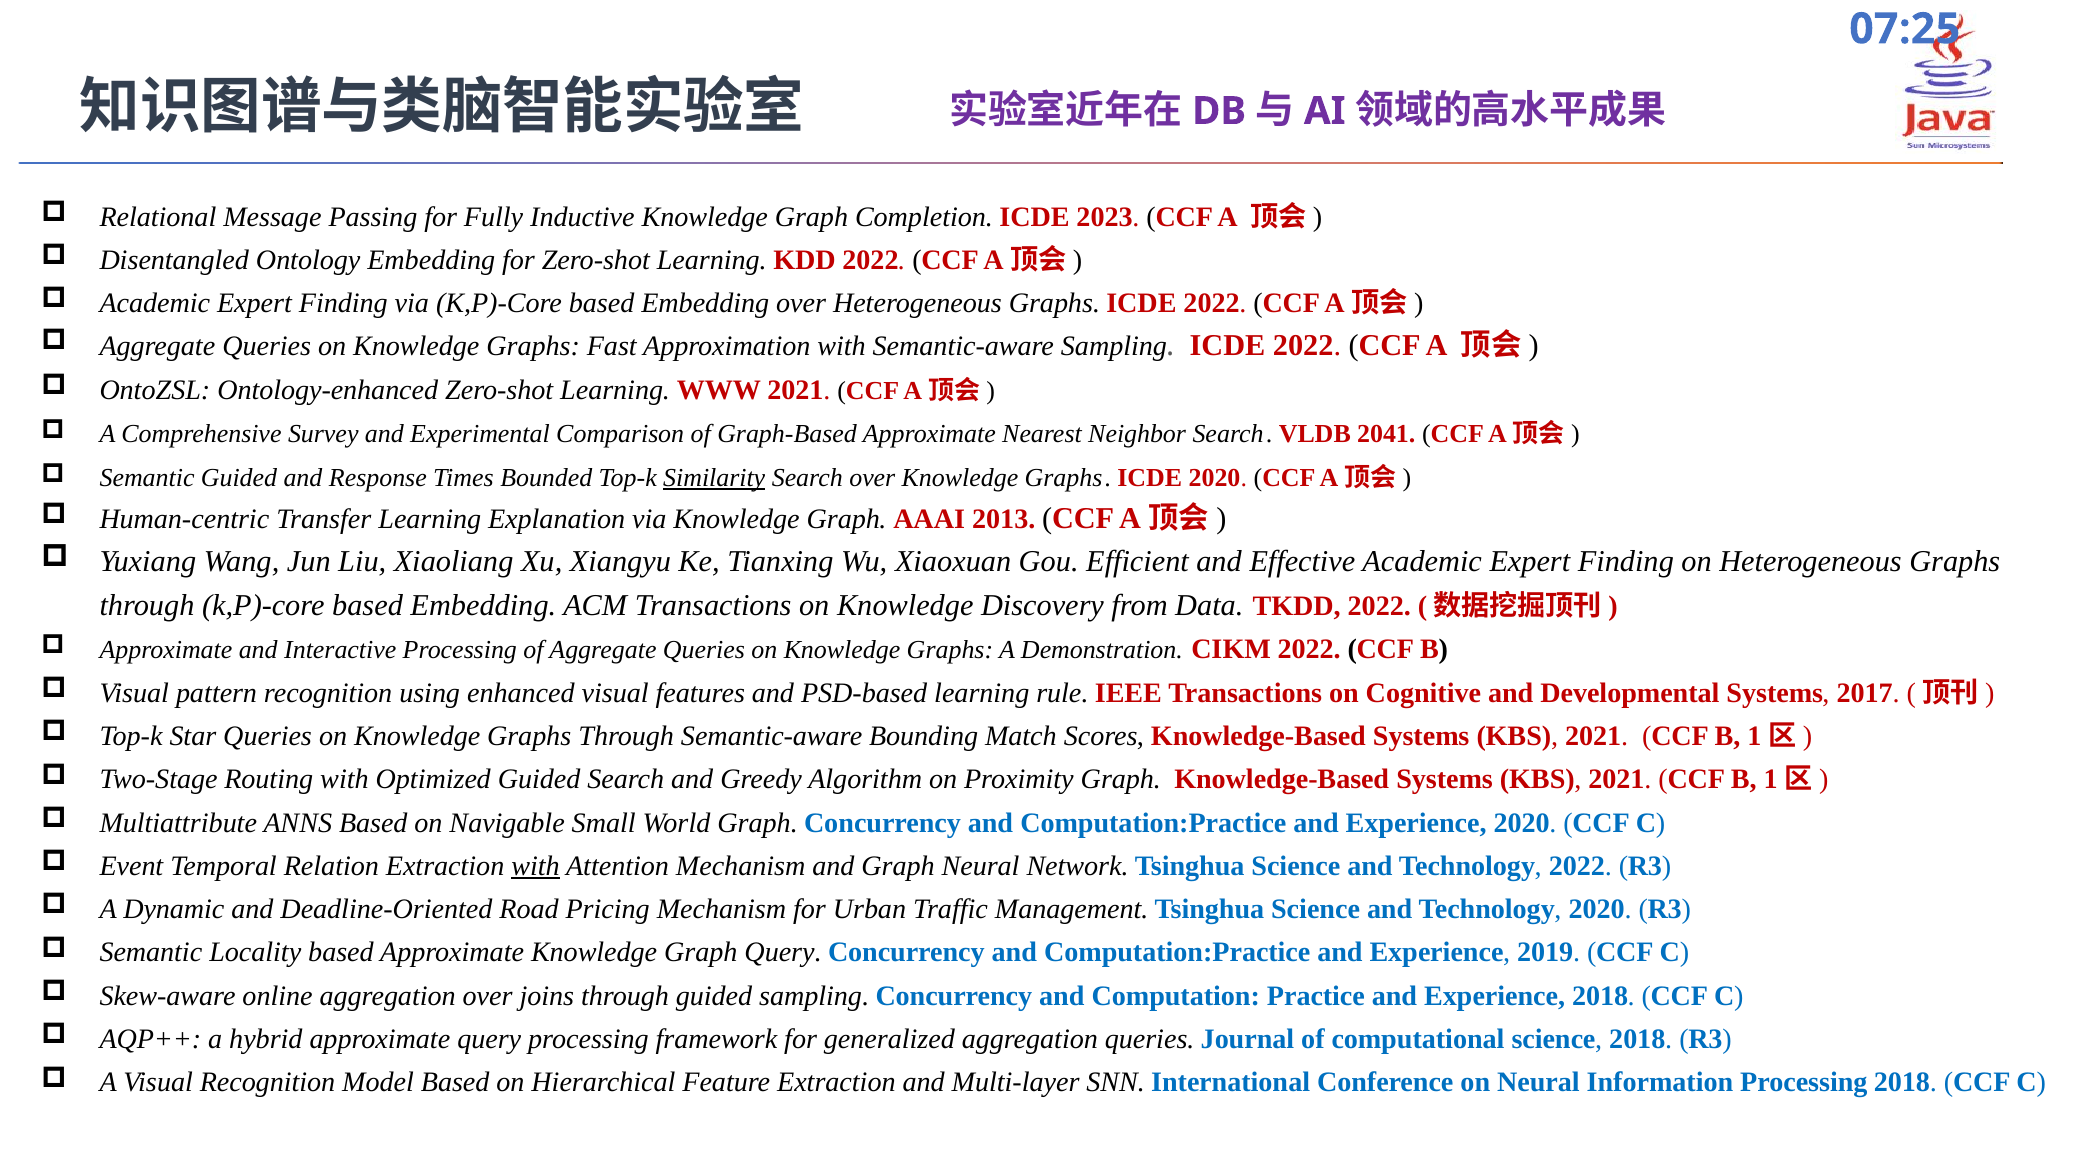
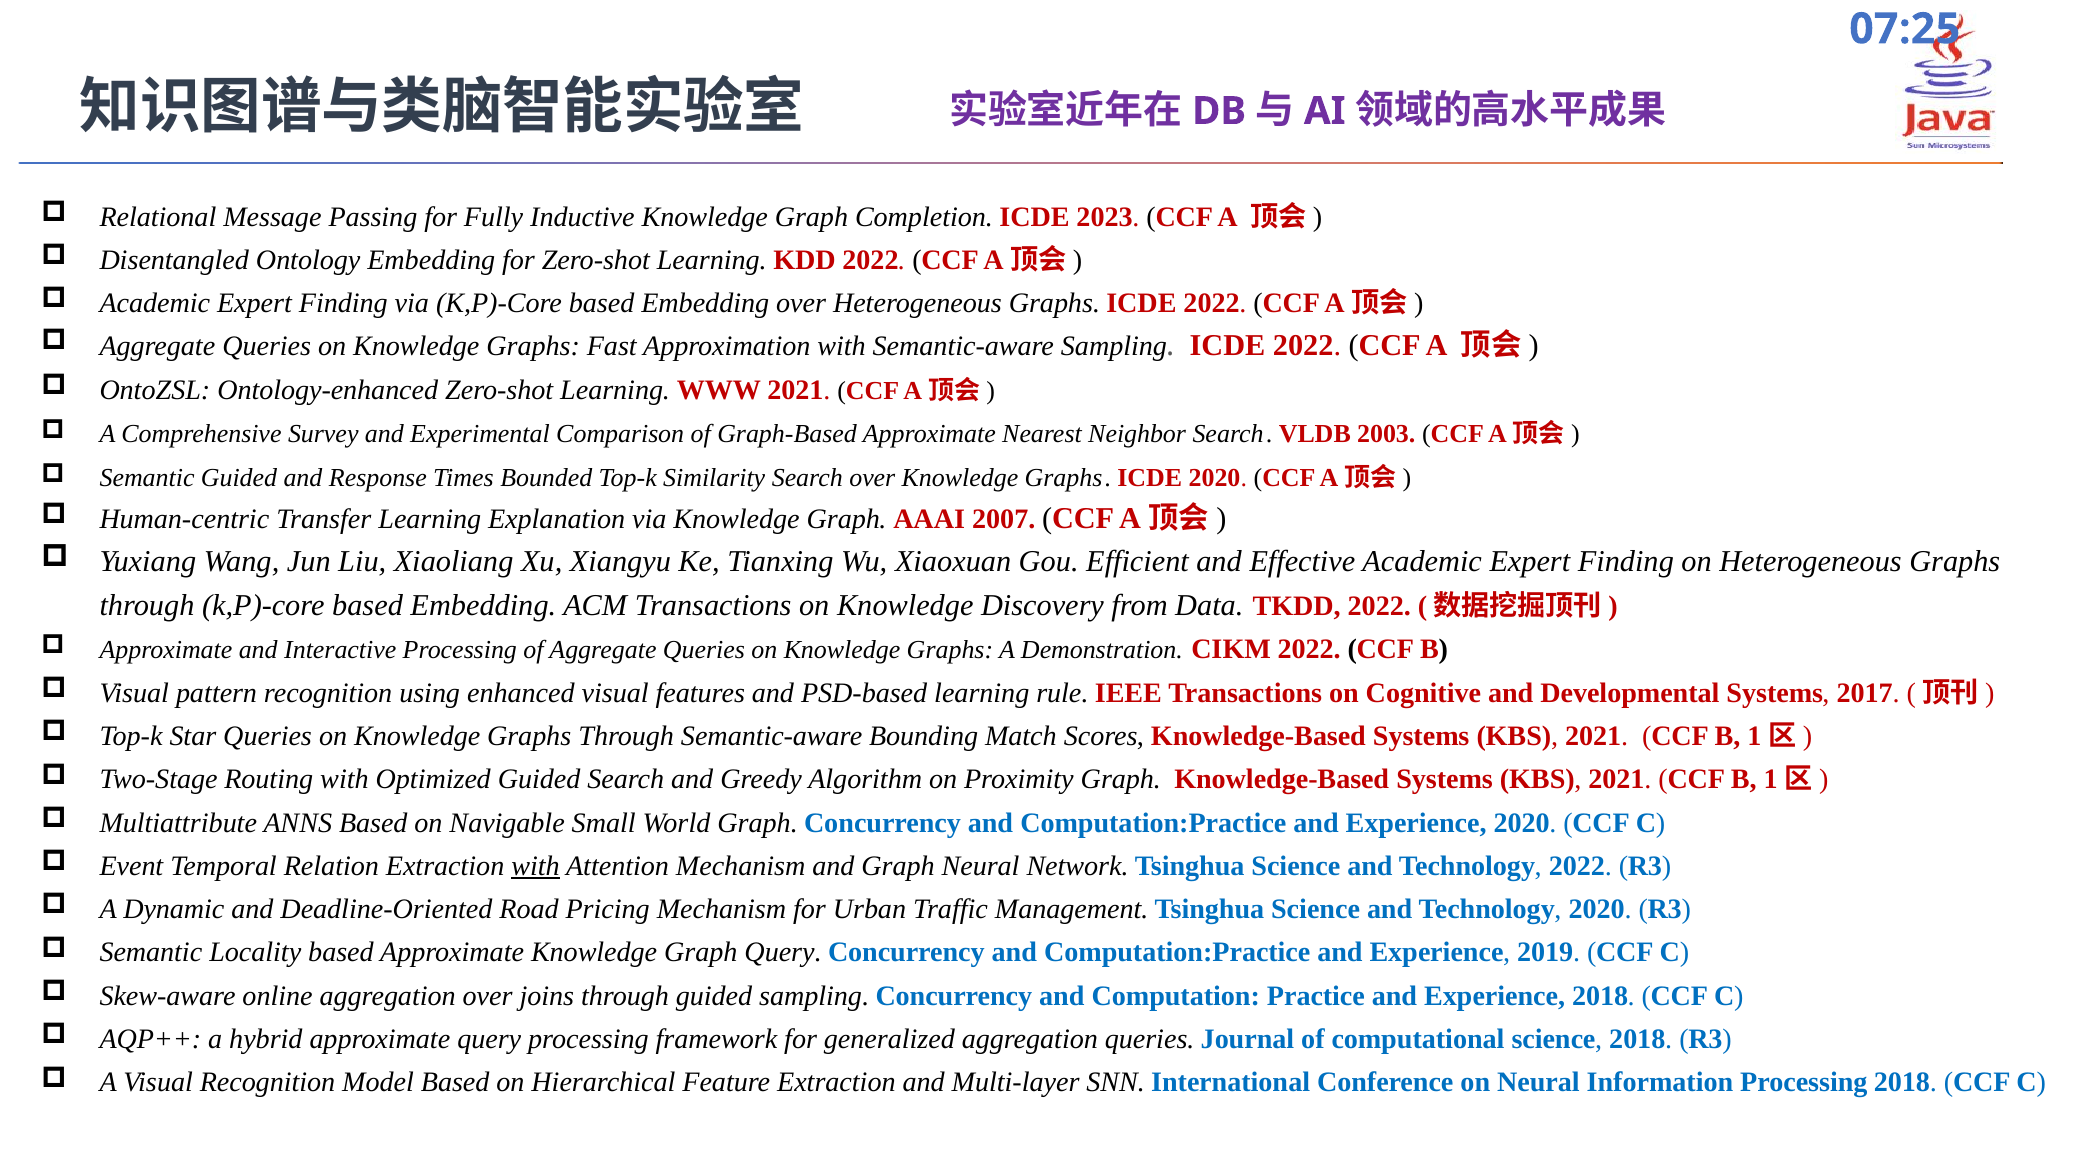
2041: 2041 -> 2003 (1386, 434)
Similarity underline: present -> none (714, 478)
2013: 2013 -> 2007 (1004, 519)
